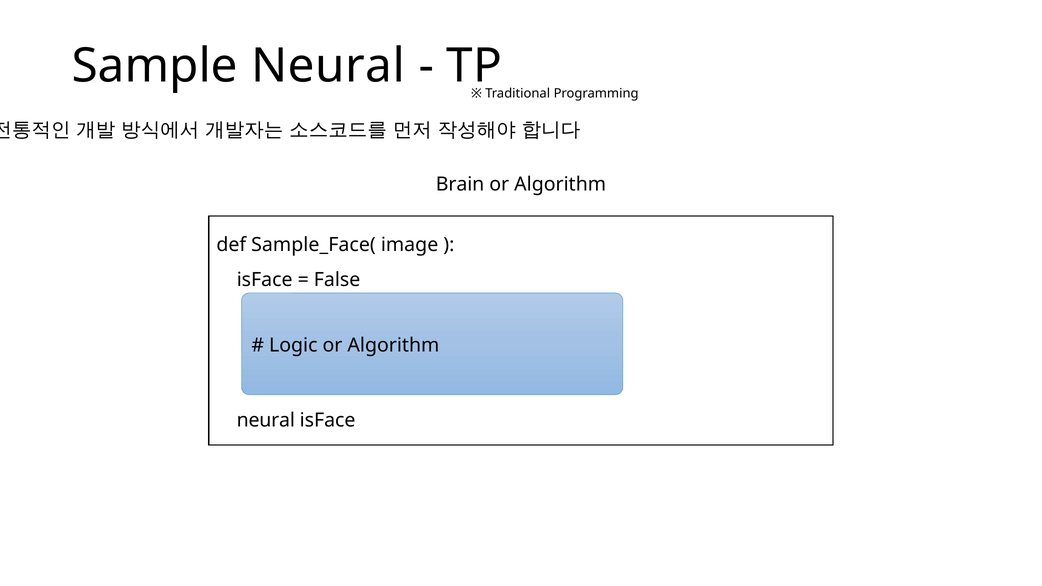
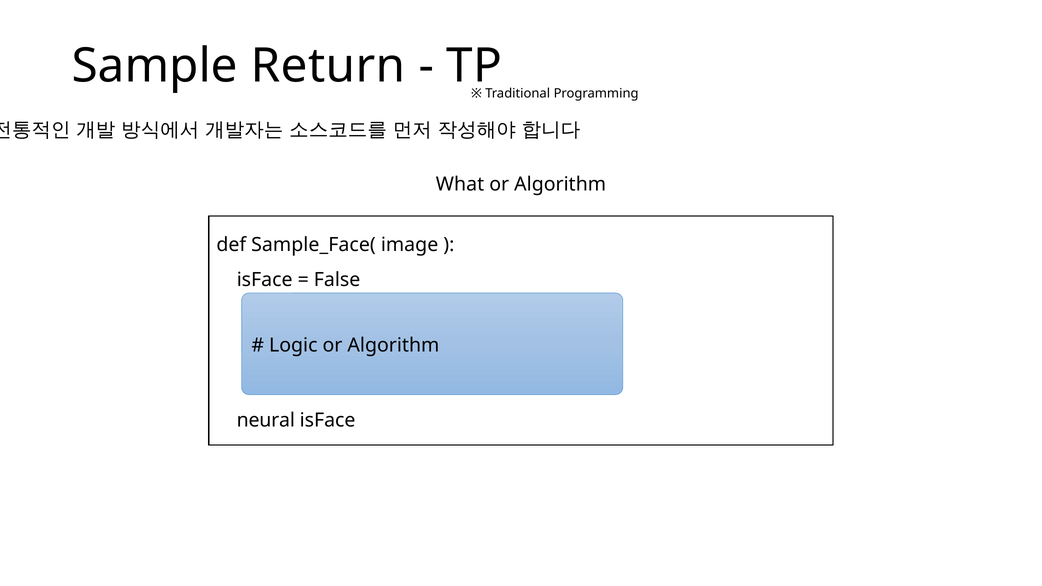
Sample Neural: Neural -> Return (328, 66)
Brain: Brain -> What (460, 184)
